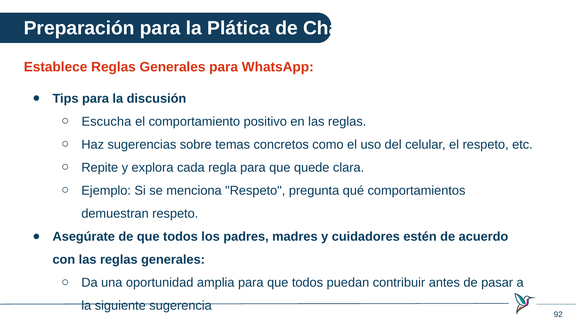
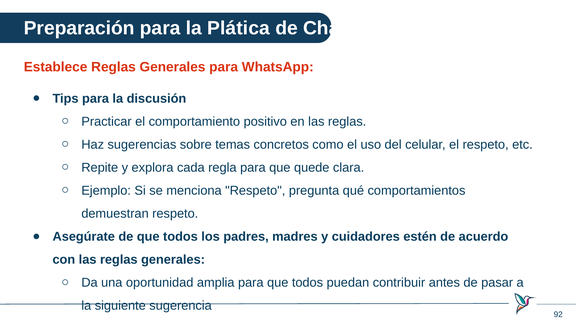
Escucha: Escucha -> Practicar (107, 121)
